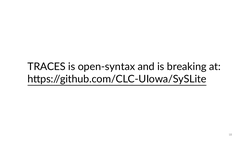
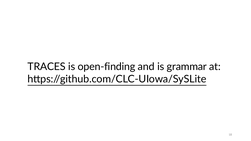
open-syntax: open-syntax -> open-finding (107, 67)
breaking: breaking -> grammar (187, 67)
